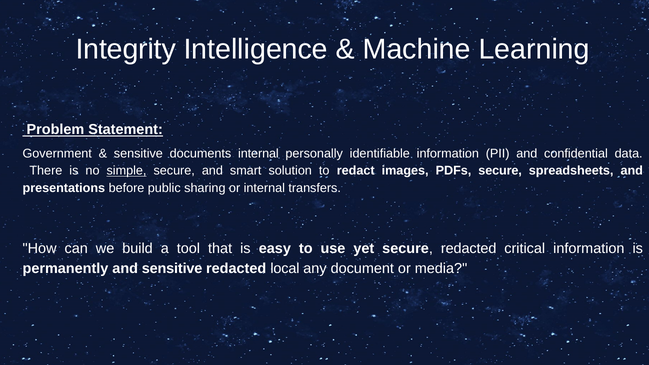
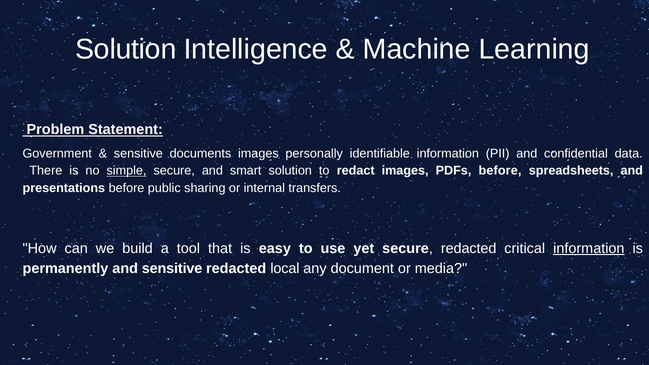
Integrity: Integrity -> Solution (126, 49)
documents internal: internal -> images (258, 153)
PDFs secure: secure -> before (500, 171)
information underline: none -> present (589, 248)
